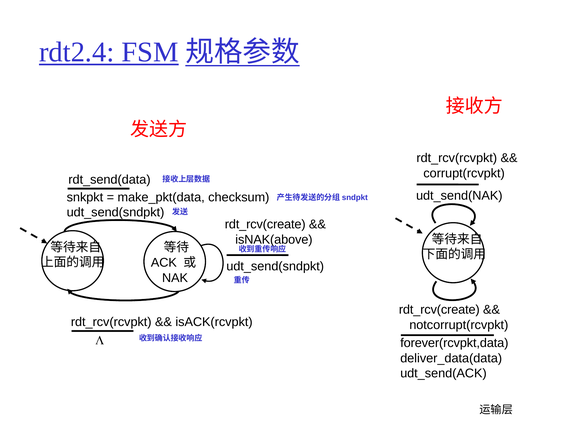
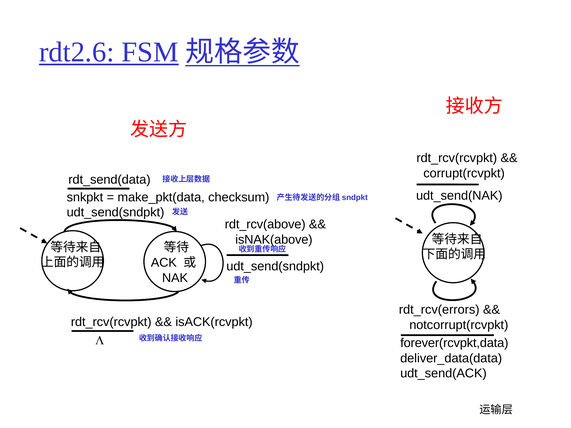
rdt2.4: rdt2.4 -> rdt2.6 (77, 52)
rdt_rcv(create: rdt_rcv(create -> rdt_rcv(above (265, 224)
rdt_rcv(create: rdt_rcv(create -> rdt_rcv(errors (439, 310)
